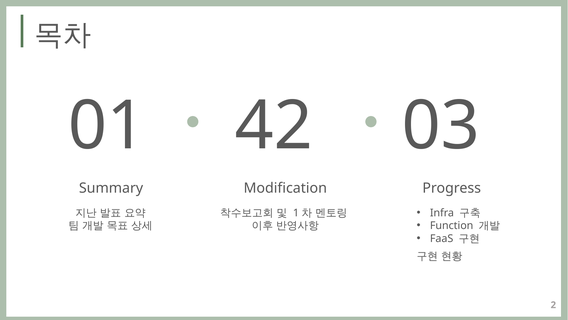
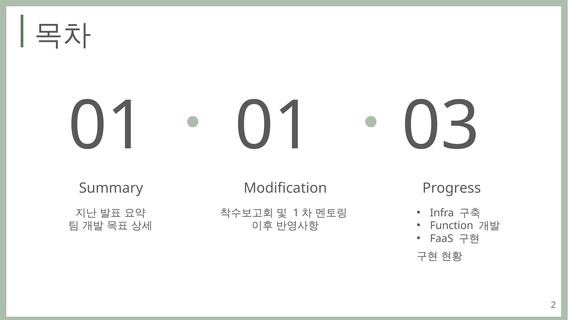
01 42: 42 -> 01 (274, 126)
